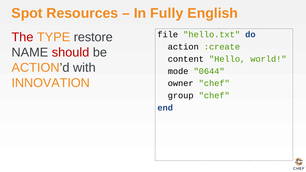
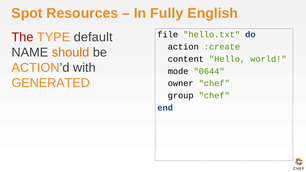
restore: restore -> default (93, 37)
should colour: red -> orange (71, 53)
INNOVATION: INNOVATION -> GENERATED (51, 83)
